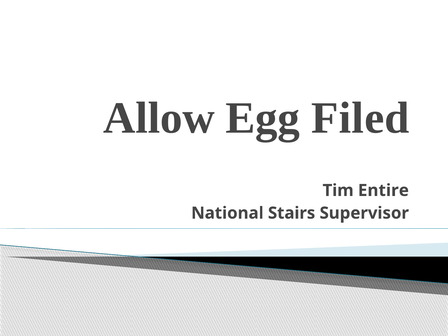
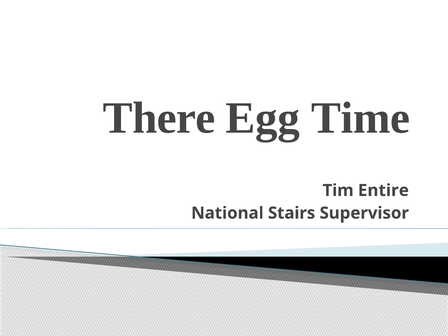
Allow: Allow -> There (159, 118)
Filed: Filed -> Time (361, 118)
